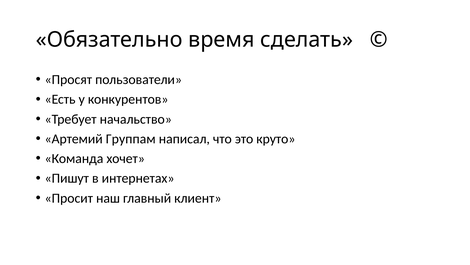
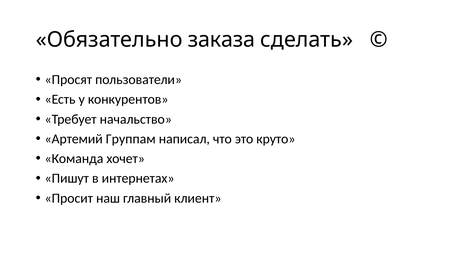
время: время -> заказа (222, 39)
